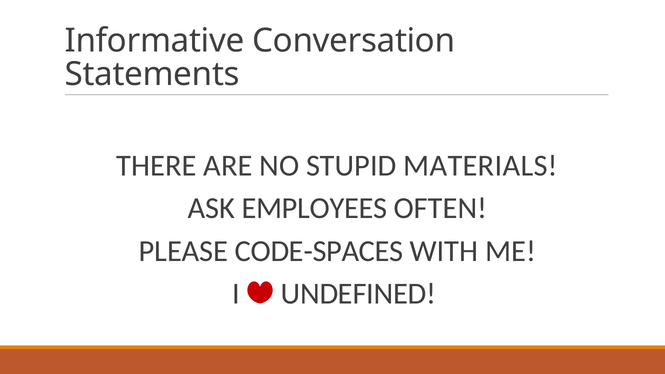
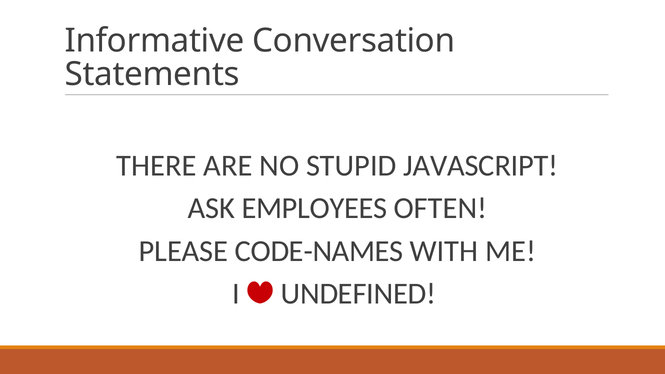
MATERIALS: MATERIALS -> JAVASCRIPT (481, 166)
CODE-SPACES: CODE-SPACES -> CODE-NAMES (319, 251)
